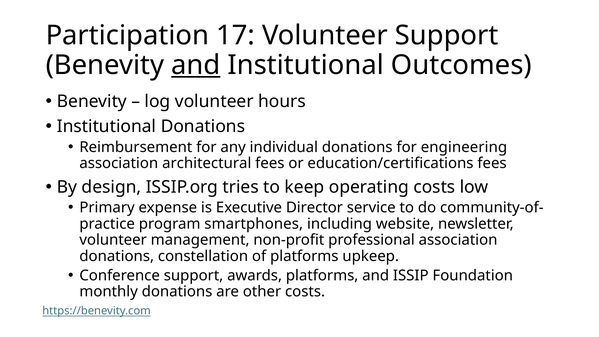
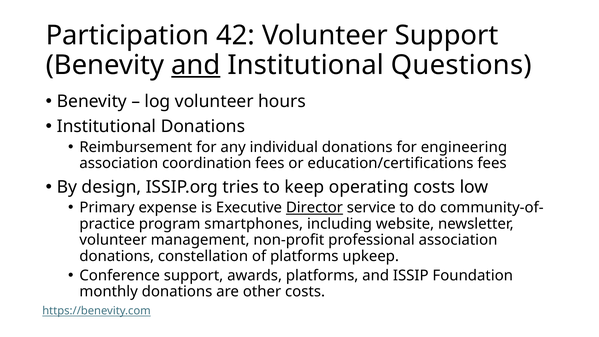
17: 17 -> 42 (236, 35)
Outcomes: Outcomes -> Questions (461, 65)
architectural: architectural -> coordination (207, 163)
Director underline: none -> present (314, 208)
